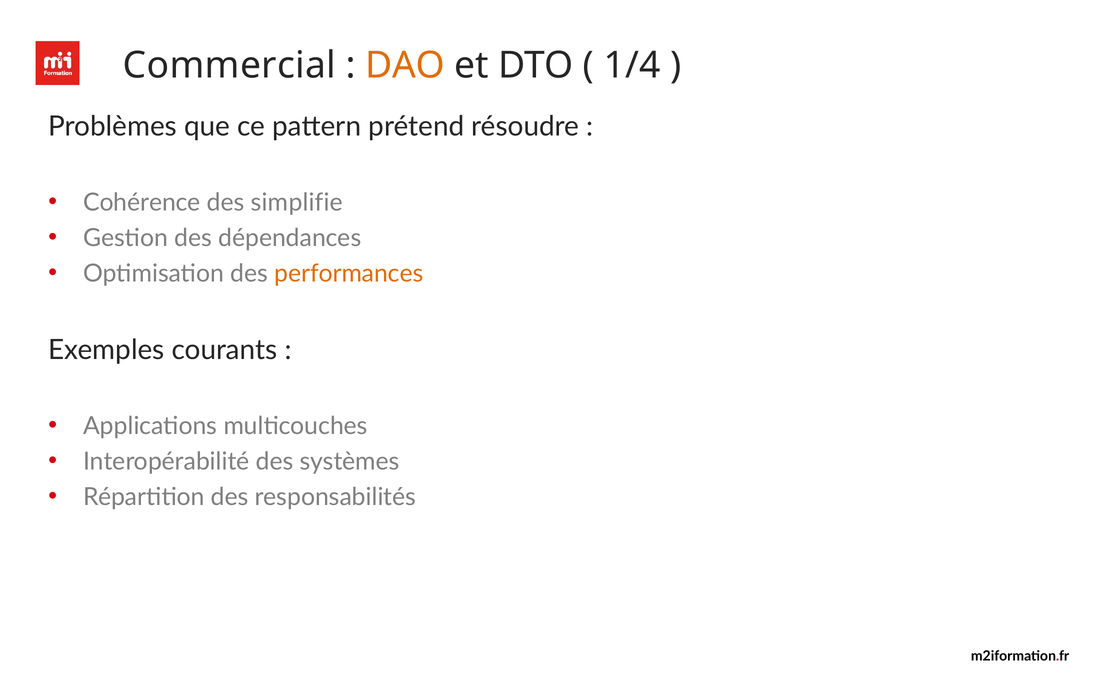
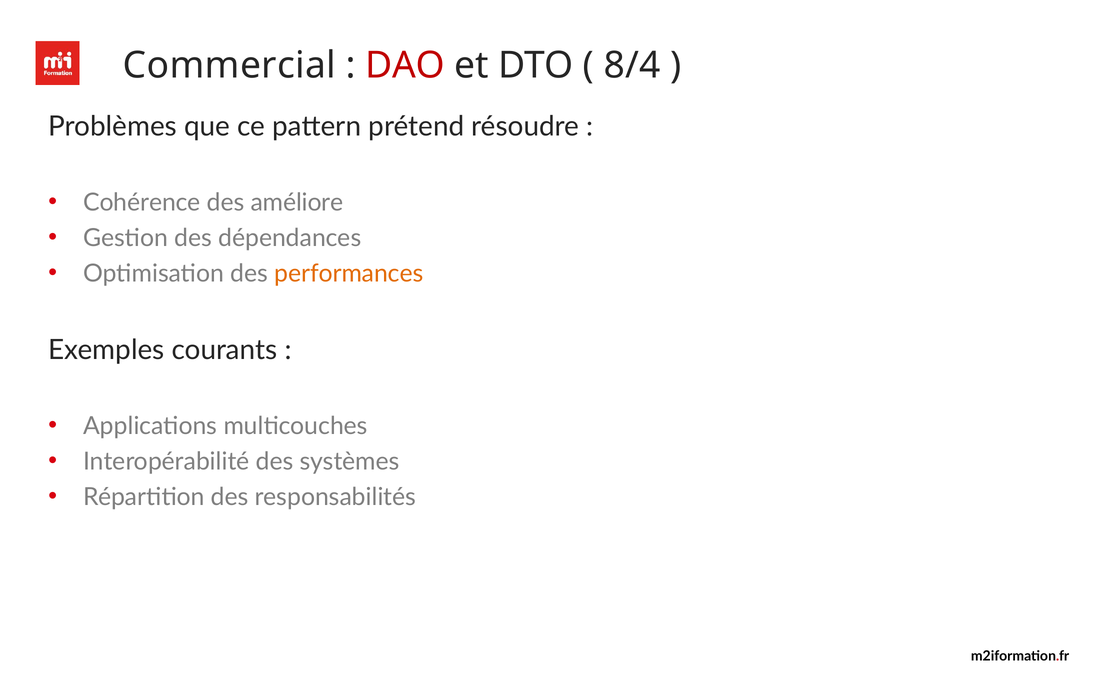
DAO colour: orange -> red (405, 66)
1/4: 1/4 -> 8/4 (632, 66)
simplifie: simplifie -> améliore (297, 203)
